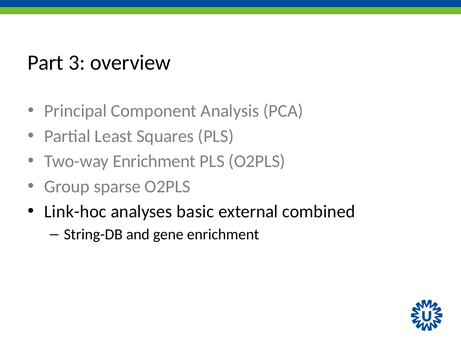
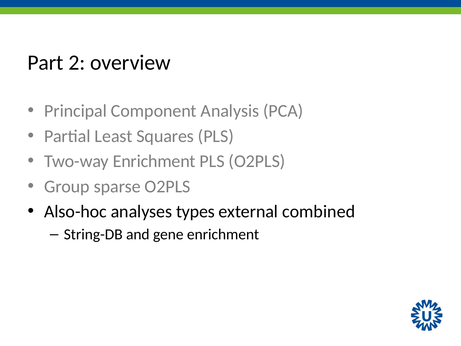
3: 3 -> 2 (77, 63)
Link-hoc: Link-hoc -> Also-hoc (76, 211)
basic: basic -> types (196, 211)
